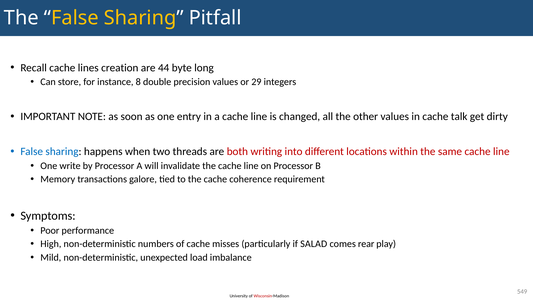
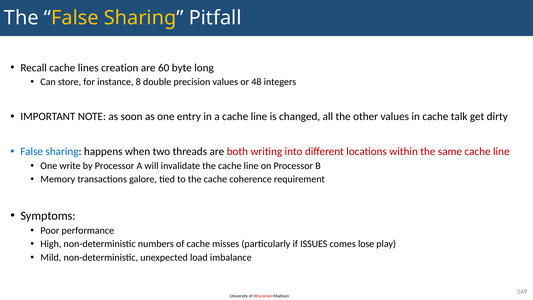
44: 44 -> 60 (164, 68)
29: 29 -> 48 (256, 82)
SALAD: SALAD -> ISSUES (314, 244)
rear: rear -> lose (366, 244)
